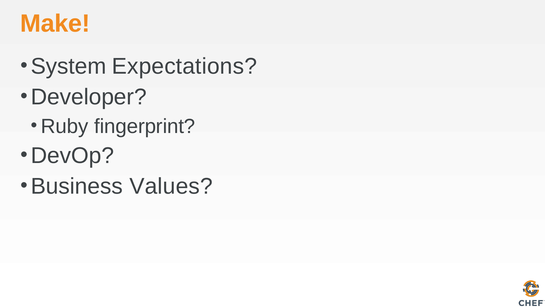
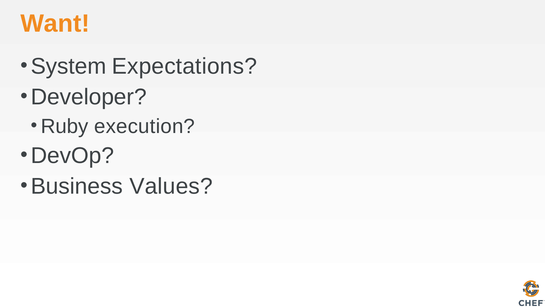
Make: Make -> Want (55, 24)
fingerprint: fingerprint -> execution (145, 126)
